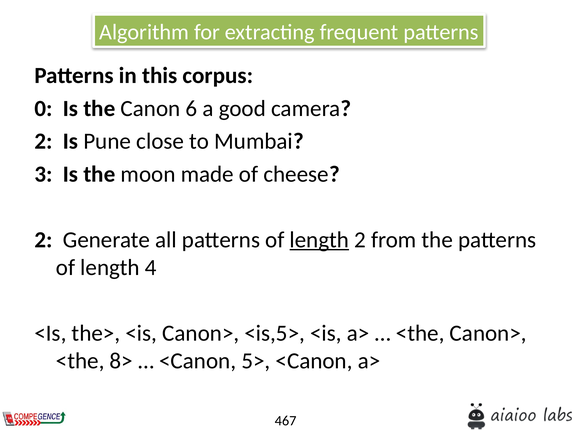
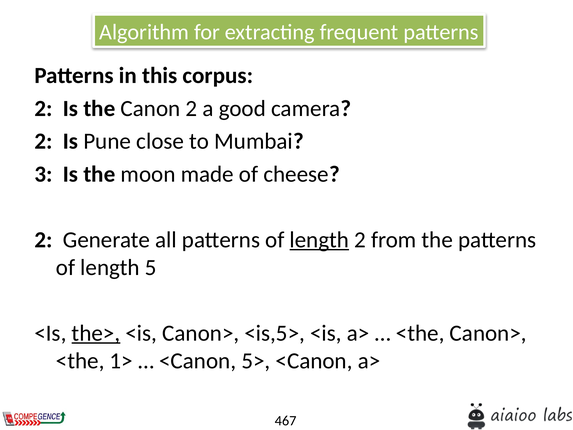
0: 0 -> 2 (43, 108)
Canon 6: 6 -> 2 (191, 108)
4: 4 -> 5 (151, 267)
the> underline: none -> present (96, 333)
8>: 8> -> 1> (121, 361)
